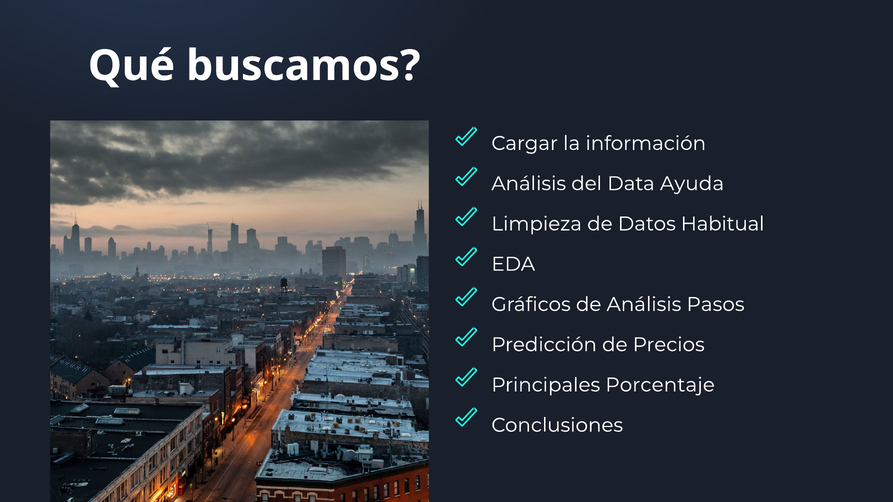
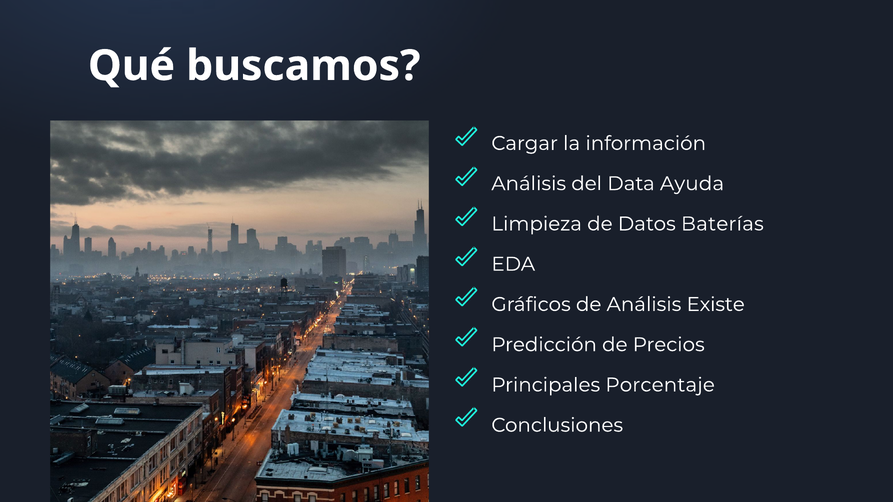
Habitual: Habitual -> Baterías (722, 224)
Pasos: Pasos -> Existe (716, 305)
